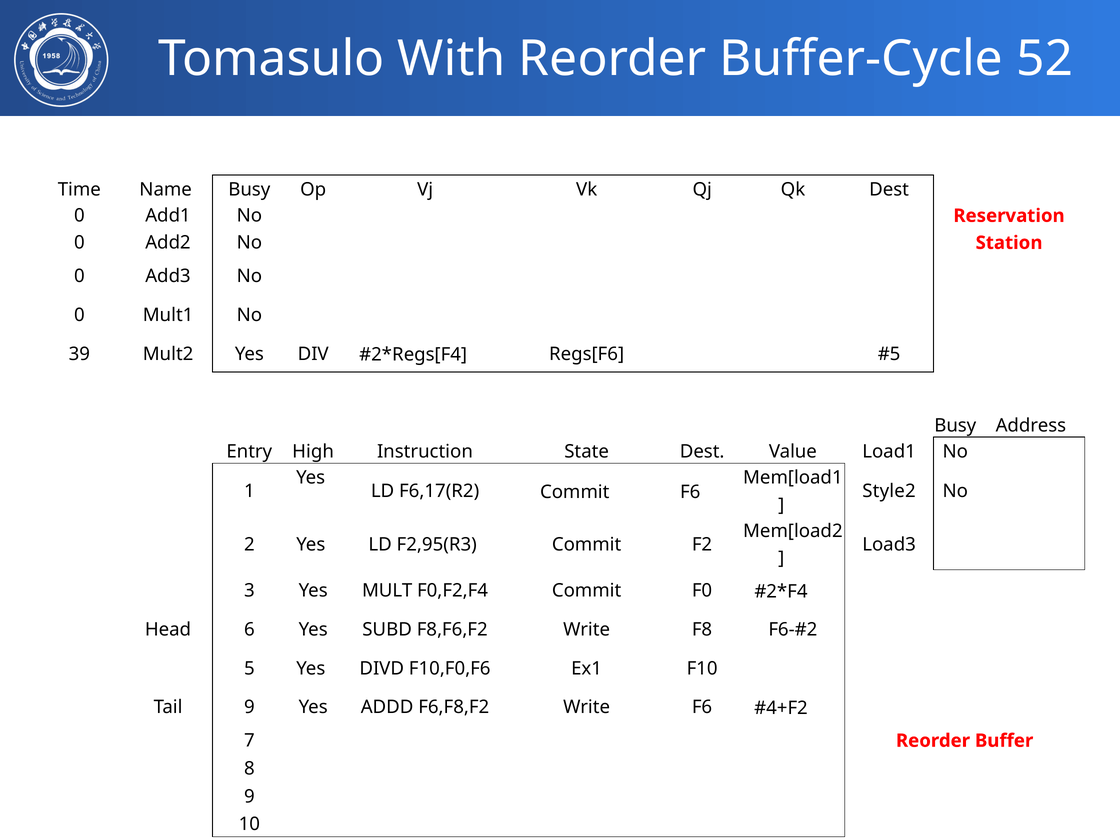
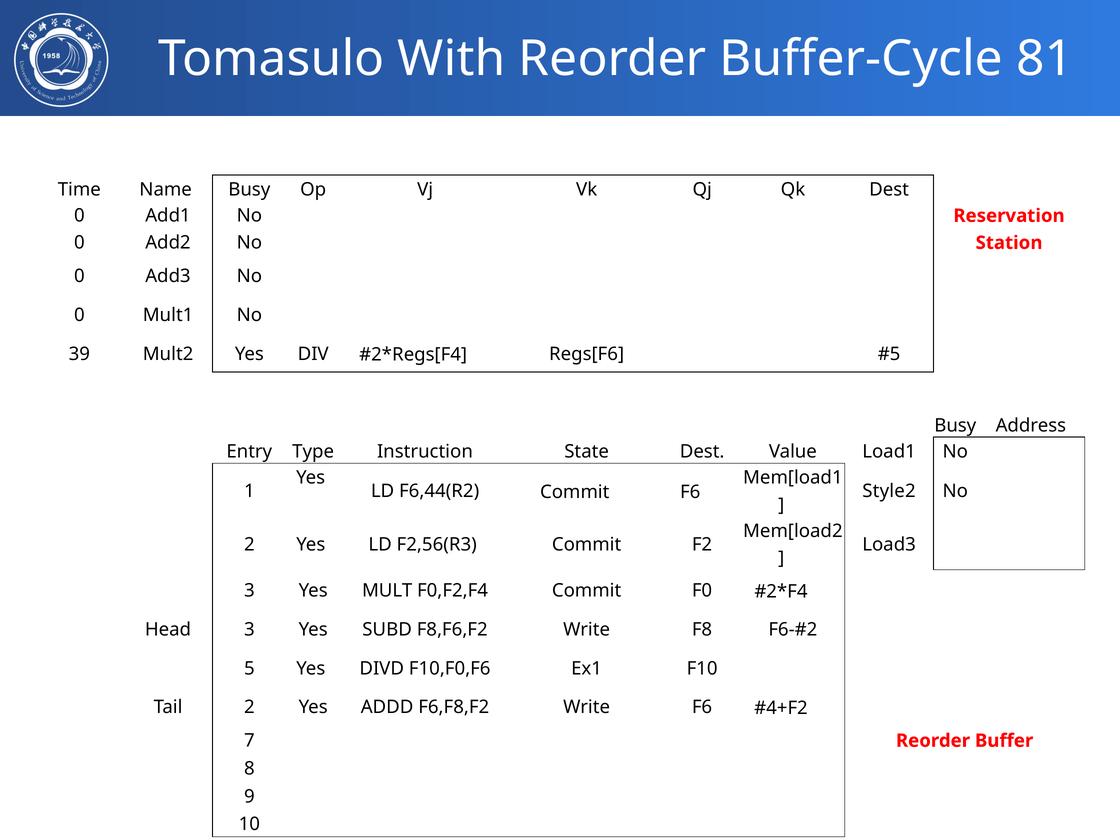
52: 52 -> 81 (1045, 59)
High: High -> Type (313, 452)
F6,17(R2: F6,17(R2 -> F6,44(R2 (439, 491)
F2,95(R3: F2,95(R3 -> F2,56(R3 (437, 545)
Head 6: 6 -> 3 (249, 630)
Tail 9: 9 -> 2 (249, 707)
